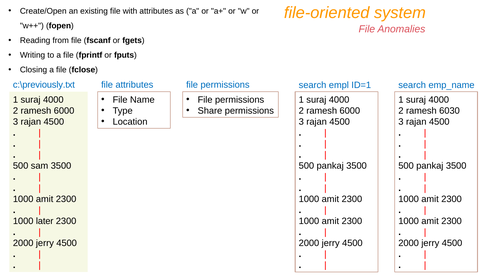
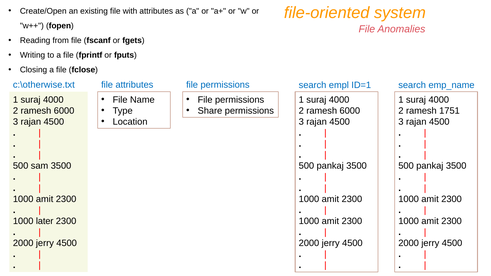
c:\previously.txt: c:\previously.txt -> c:\otherwise.txt (44, 85)
6030: 6030 -> 1751 (449, 111)
